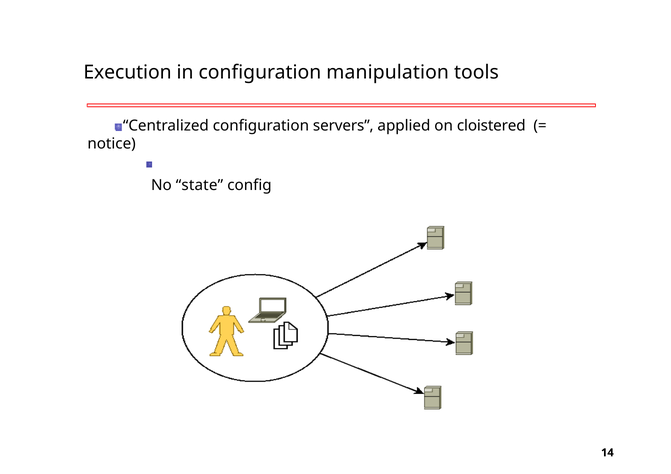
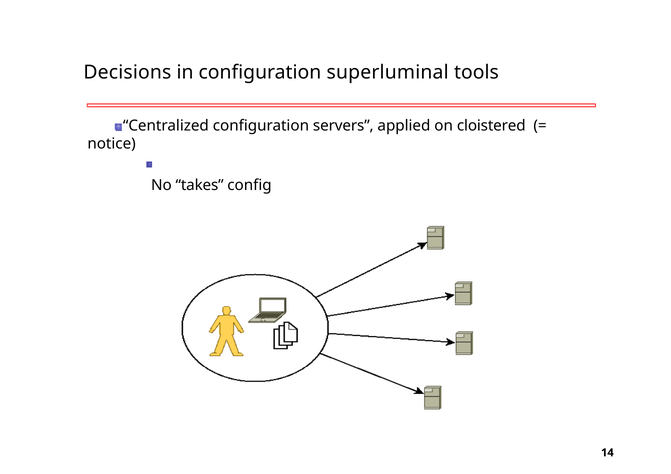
Execution: Execution -> Decisions (127, 72)
manipulation: manipulation -> superluminal (388, 72)
state: state -> takes (200, 185)
